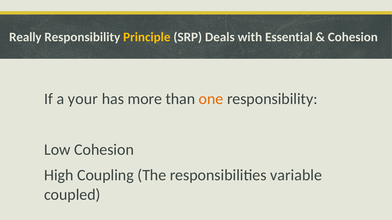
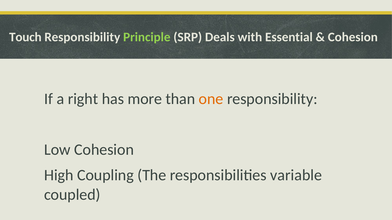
Really: Really -> Touch (25, 37)
Principle colour: yellow -> light green (147, 37)
your: your -> right (83, 99)
